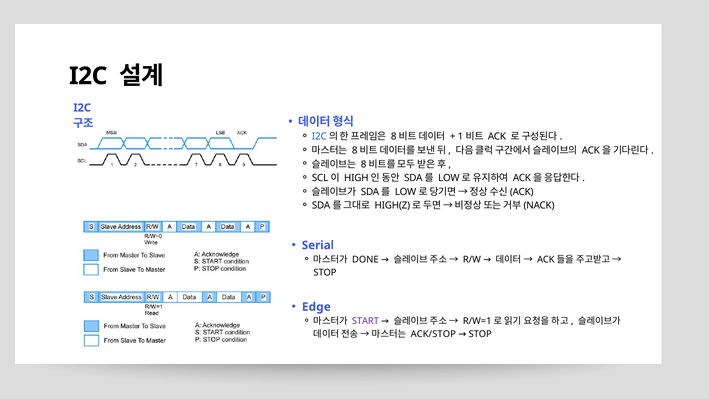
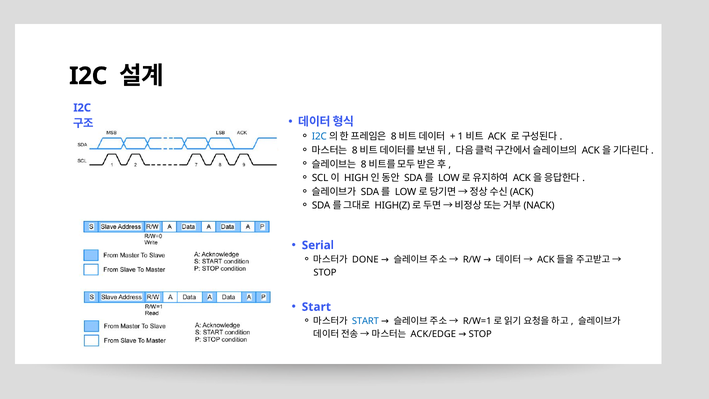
Edge: Edge -> Start (316, 307)
START colour: purple -> blue (365, 321)
ACK/STOP: ACK/STOP -> ACK/EDGE (433, 334)
